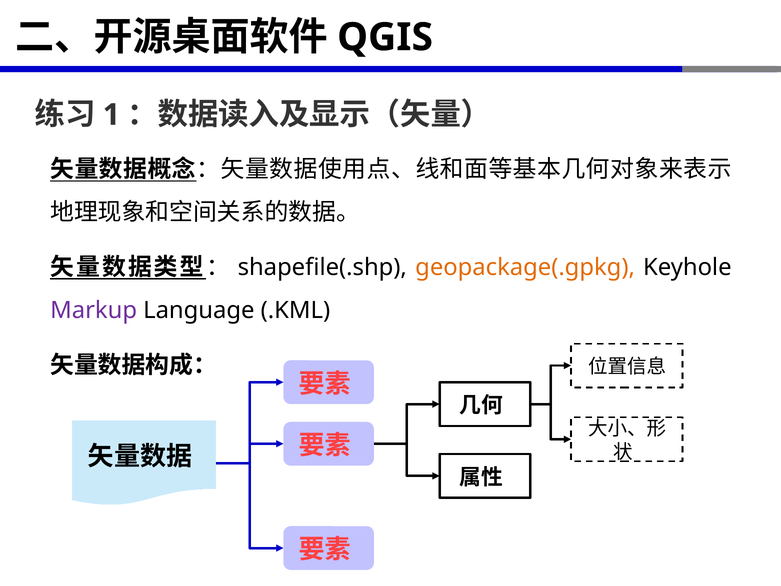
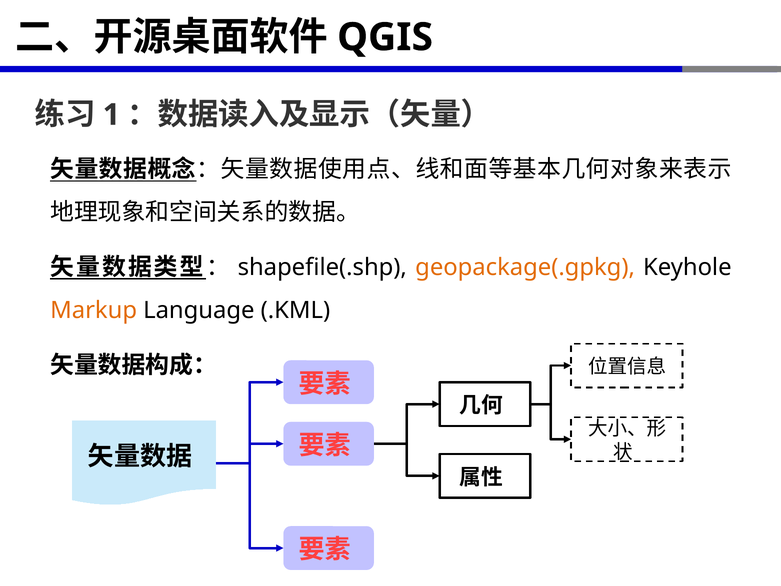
Markup colour: purple -> orange (94, 310)
